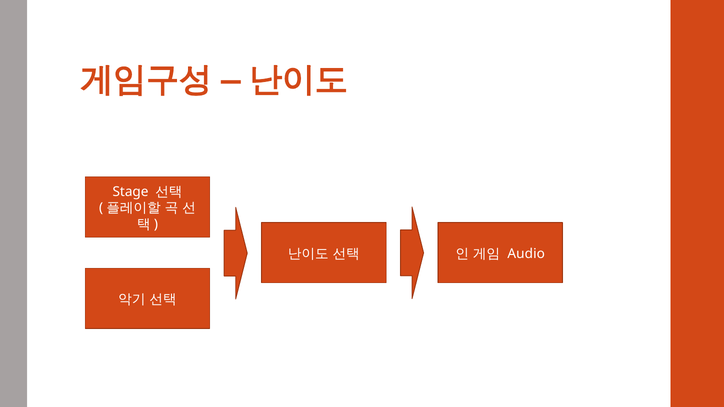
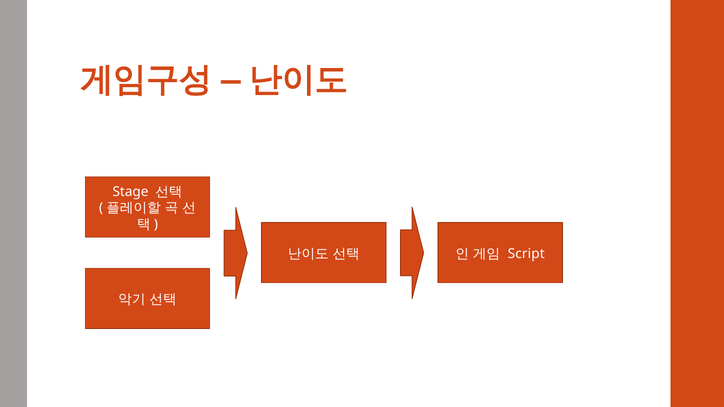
Audio: Audio -> Script (526, 254)
